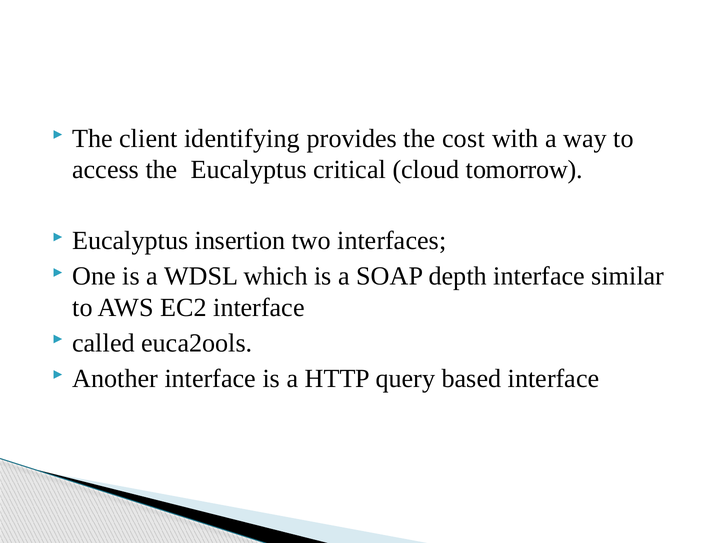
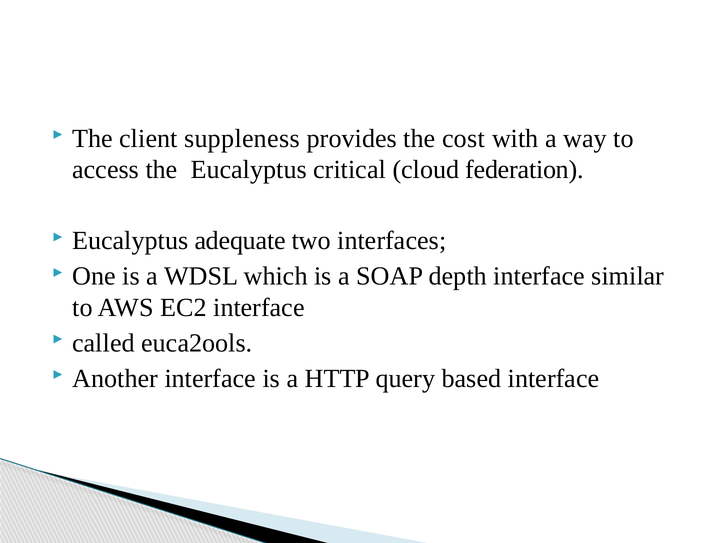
identifying: identifying -> suppleness (242, 138)
tomorrow: tomorrow -> federation (525, 170)
insertion: insertion -> adequate (240, 241)
